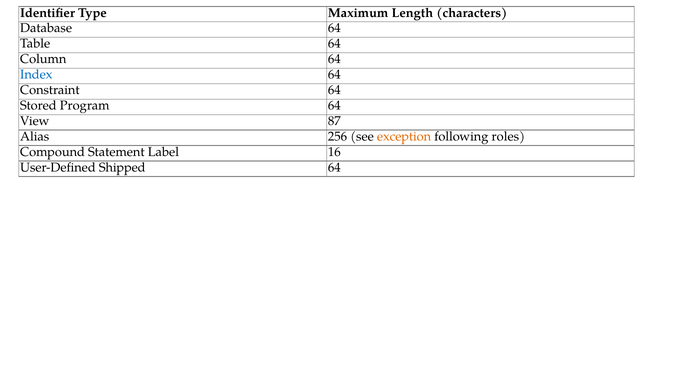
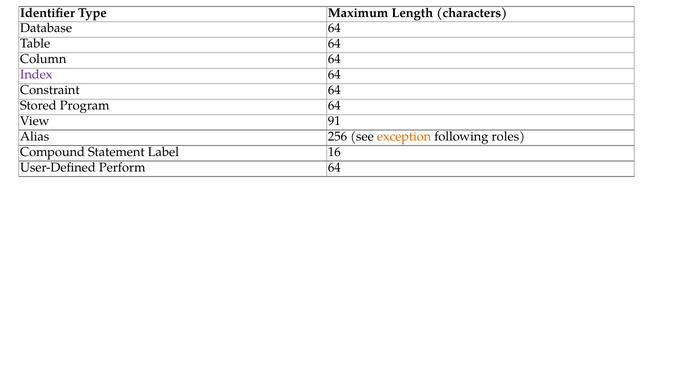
Index colour: blue -> purple (36, 74)
87: 87 -> 91 (334, 121)
Shipped: Shipped -> Perform (122, 167)
